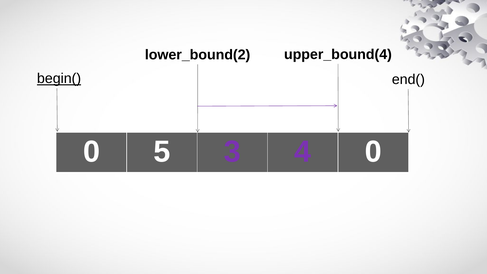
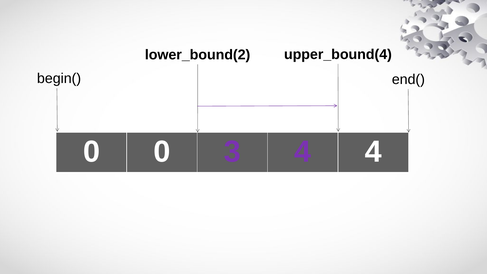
begin( underline: present -> none (59, 79)
0 5: 5 -> 0 (162, 152)
4 0: 0 -> 4 (373, 152)
